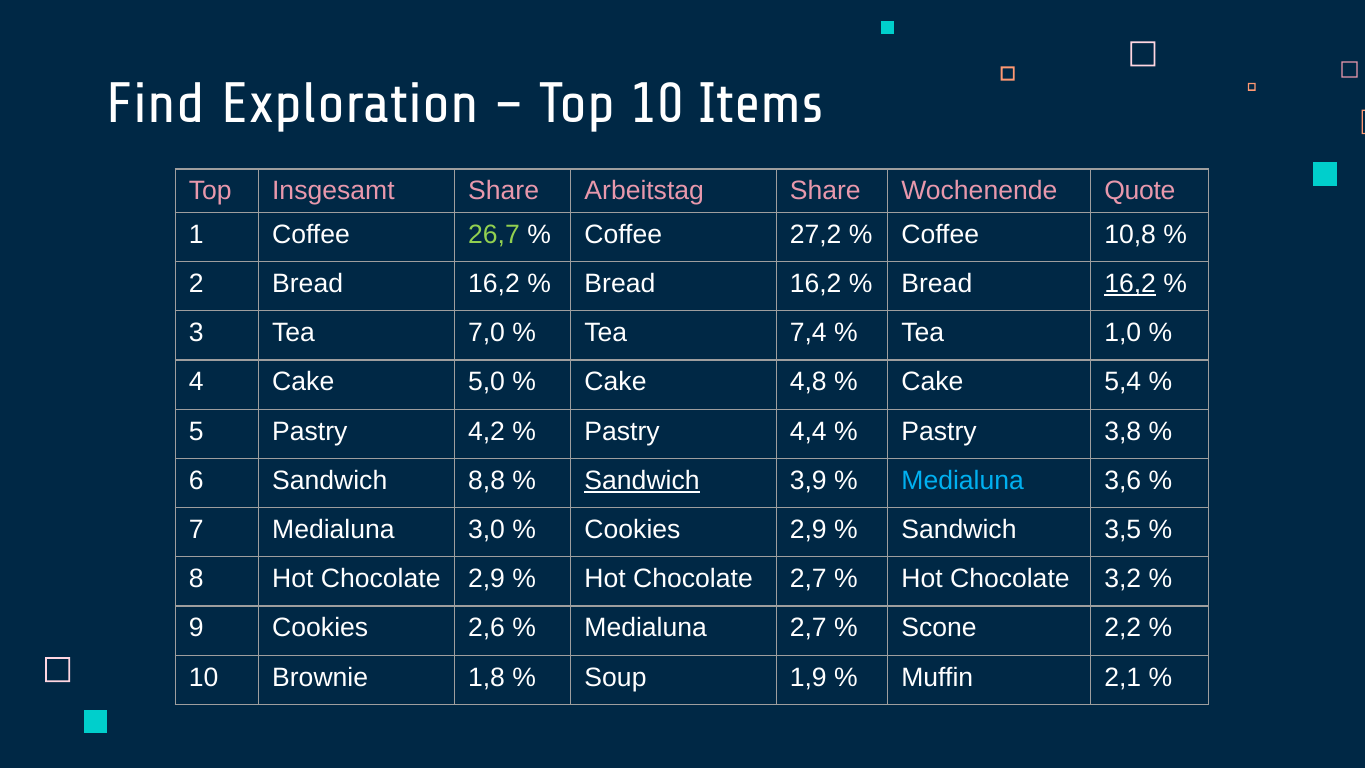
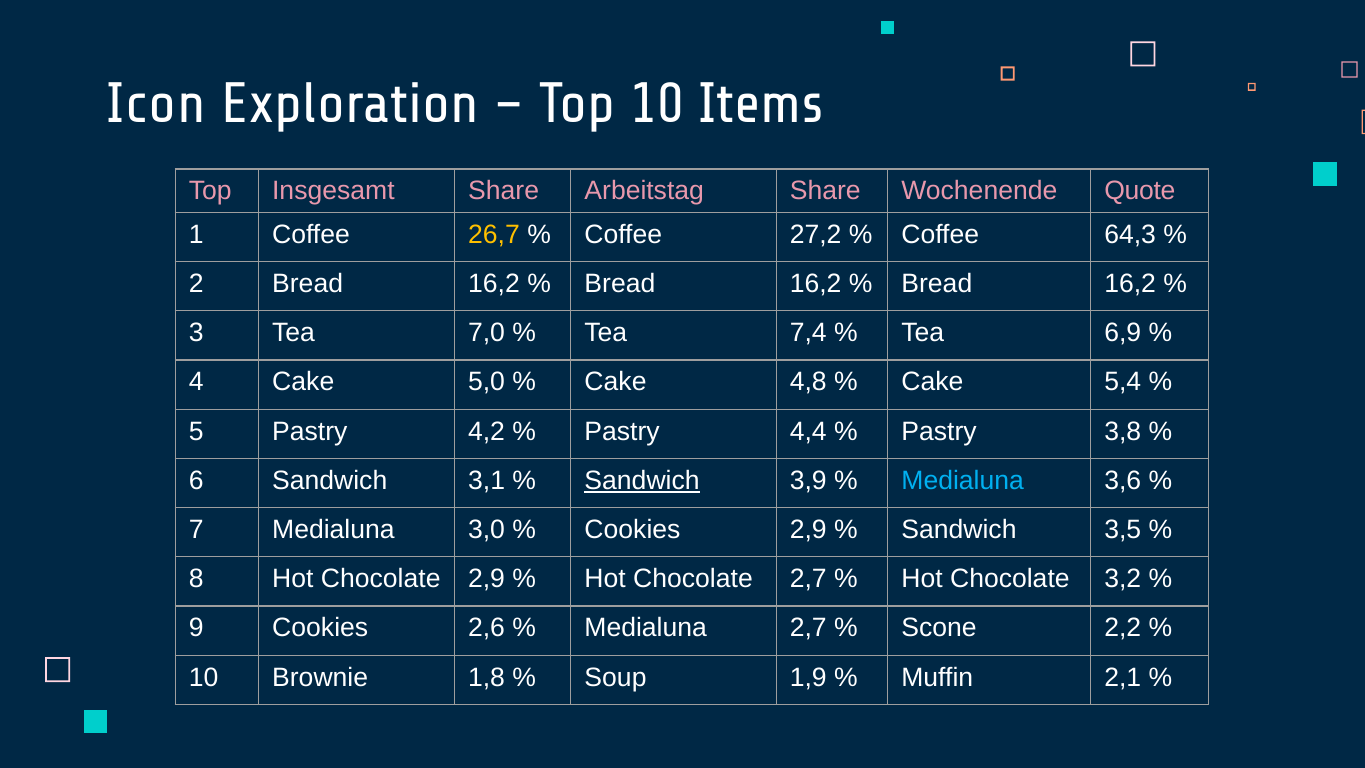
Find: Find -> Icon (156, 104)
26,7 colour: light green -> yellow (494, 235)
10,8: 10,8 -> 64,3 (1130, 235)
16,2 underline: present -> none (1130, 284)
1,0: 1,0 -> 6,9 (1123, 333)
8,8: 8,8 -> 3,1 (487, 480)
